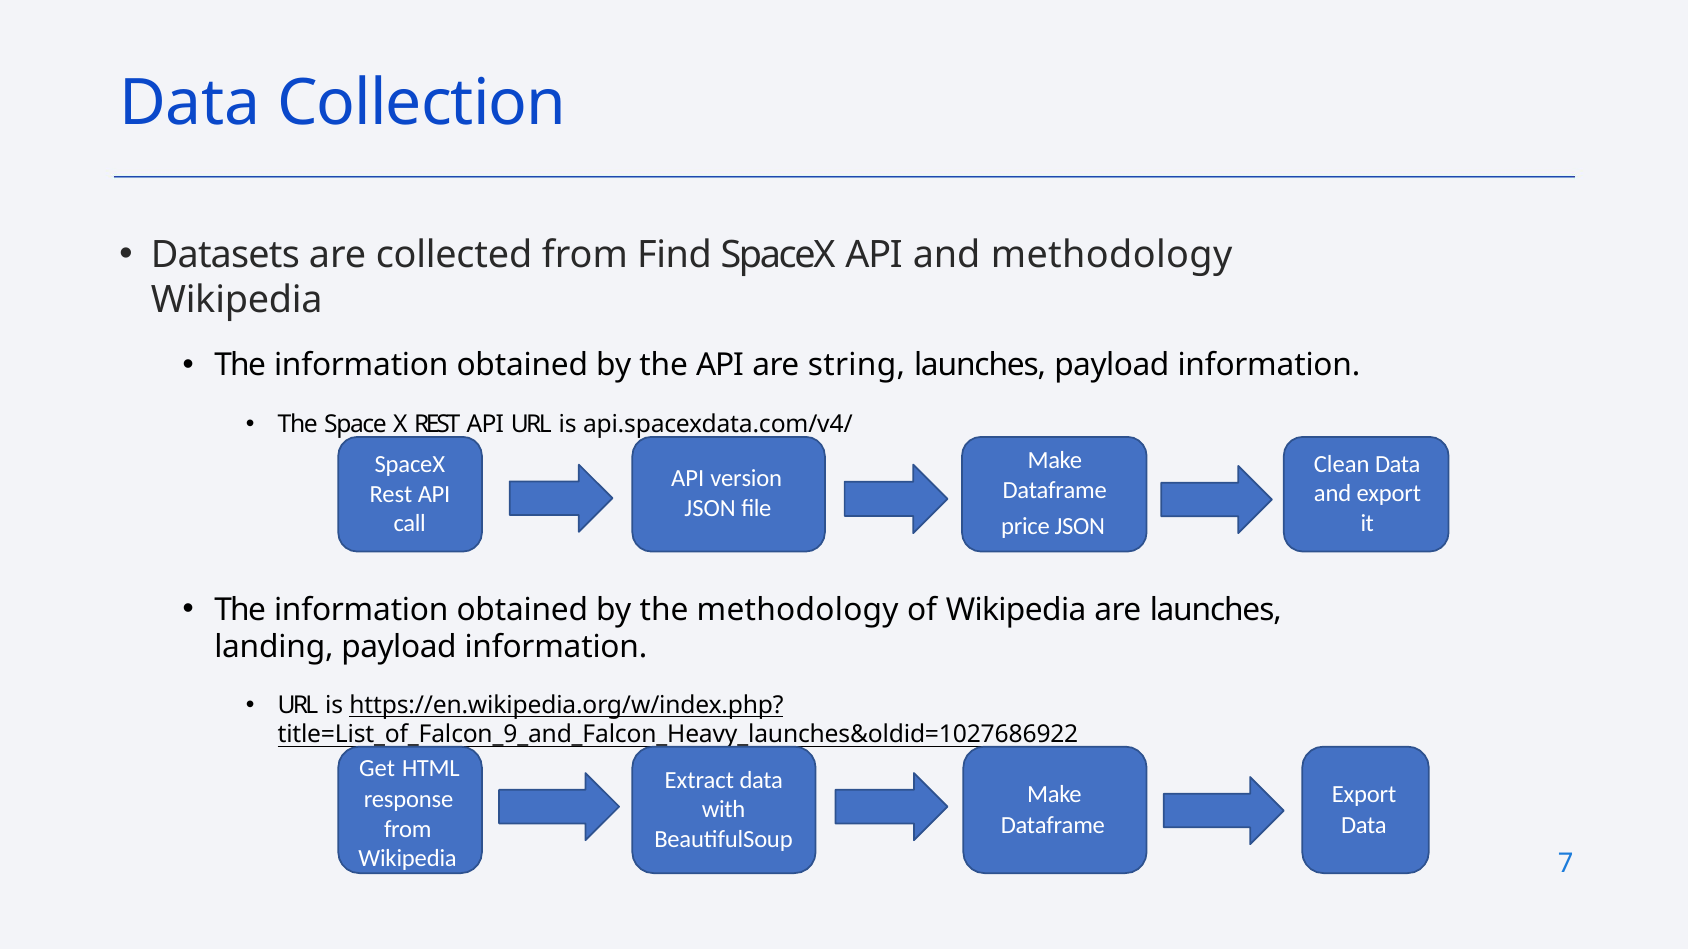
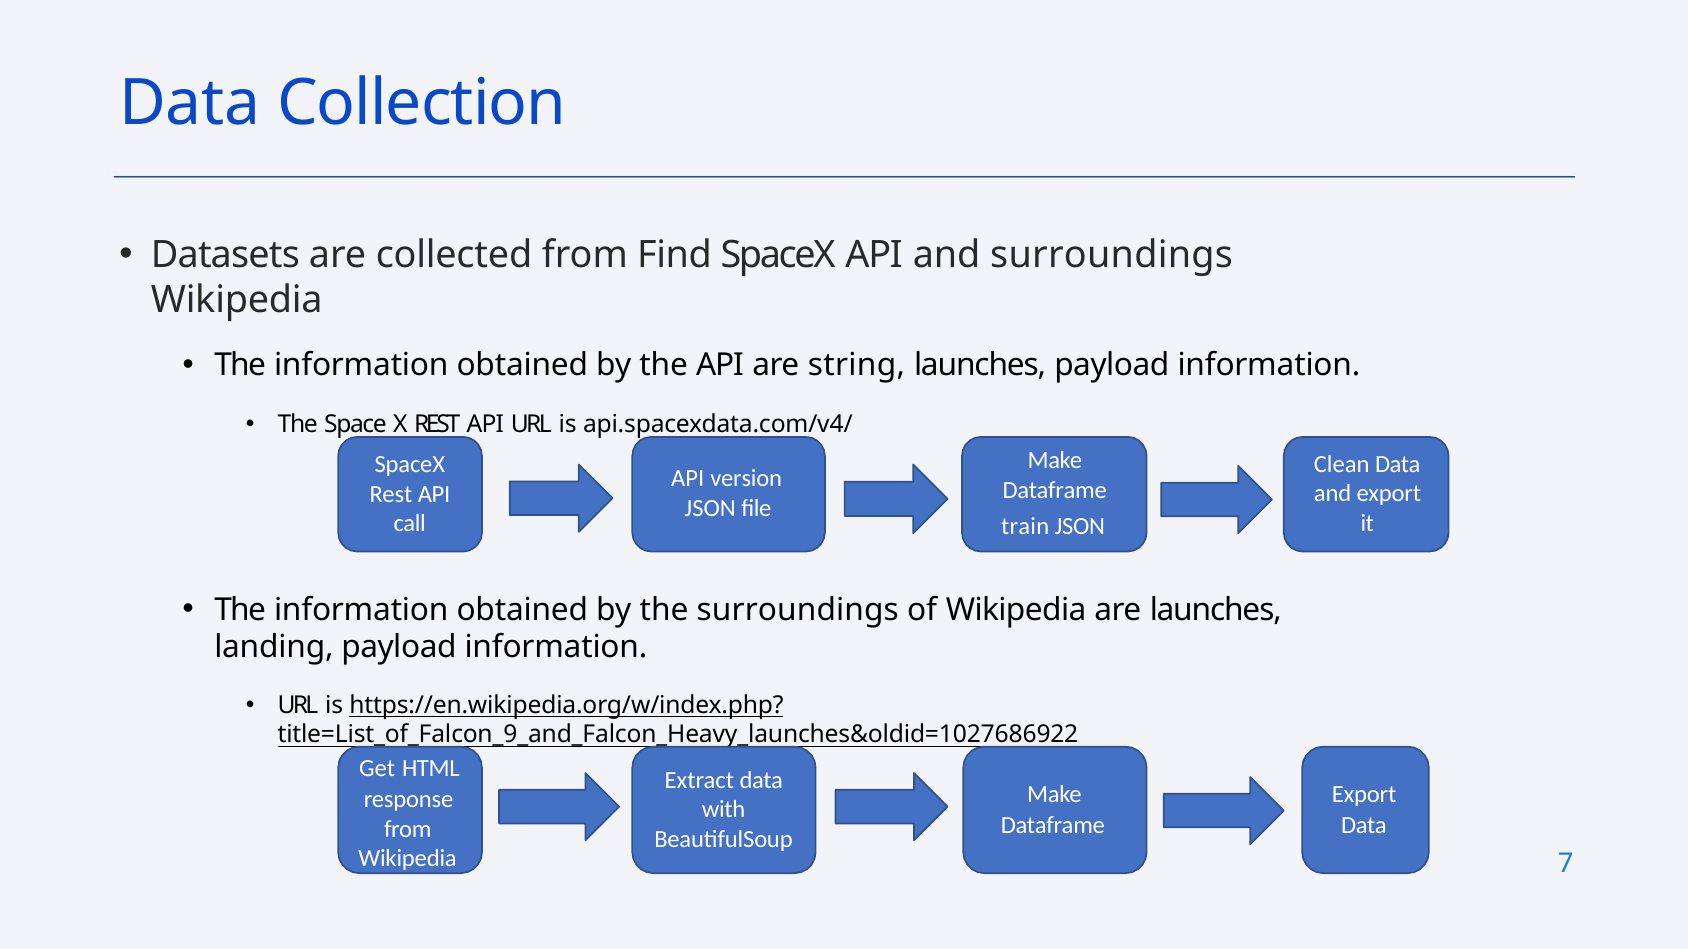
and methodology: methodology -> surroundings (1112, 255)
price: price -> train (1025, 526)
the methodology: methodology -> surroundings (798, 611)
